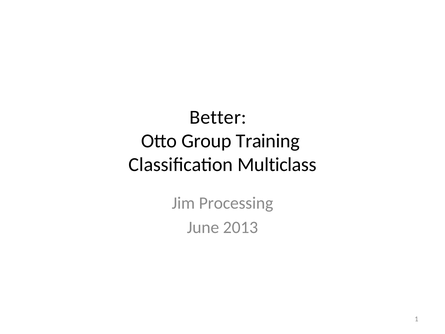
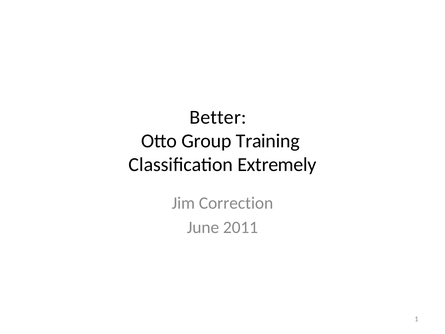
Multiclass: Multiclass -> Extremely (277, 165)
Processing: Processing -> Correction (236, 203)
2013: 2013 -> 2011 (241, 227)
